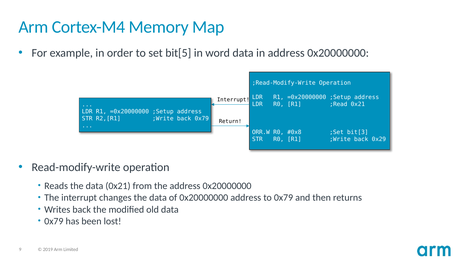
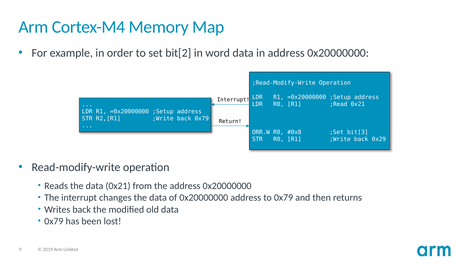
bit[5: bit[5 -> bit[2 (178, 53)
